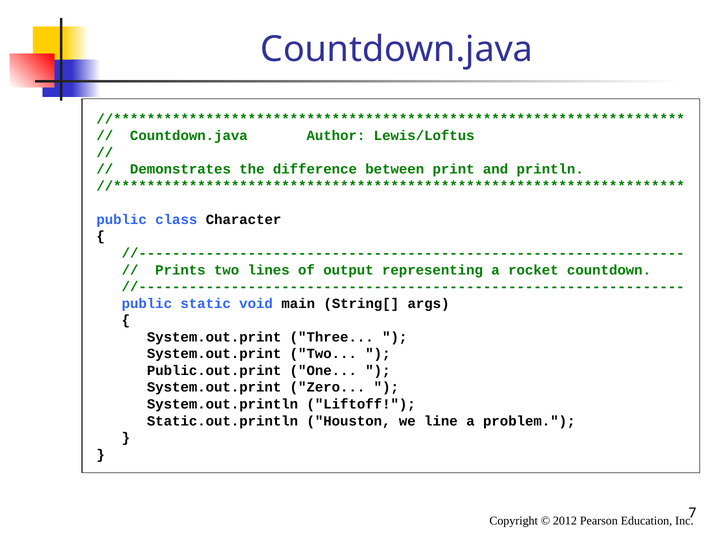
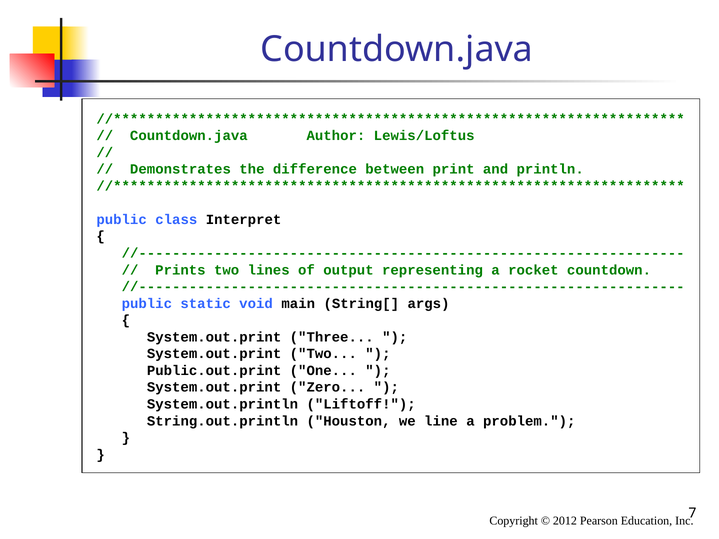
Character: Character -> Interpret (244, 220)
Static.out.println: Static.out.println -> String.out.println (223, 421)
